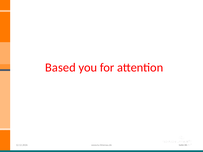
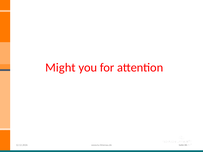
Based: Based -> Might (60, 68)
